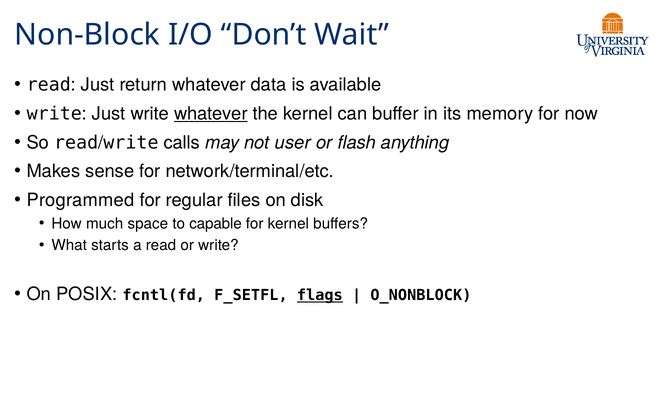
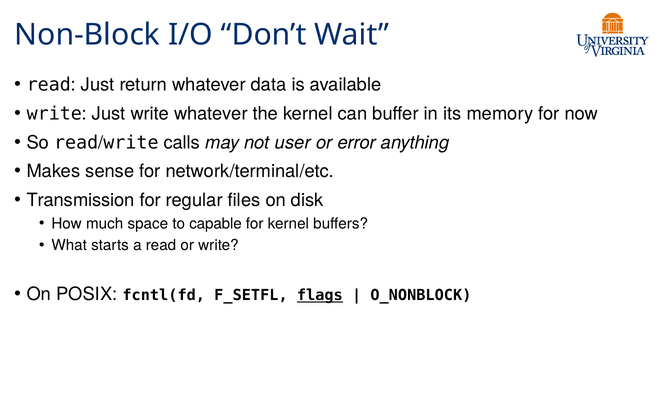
whatever underline: present -> none (211, 114)
flash: flash -> error (357, 142)
Programmed: Programmed -> Transmission (81, 200)
